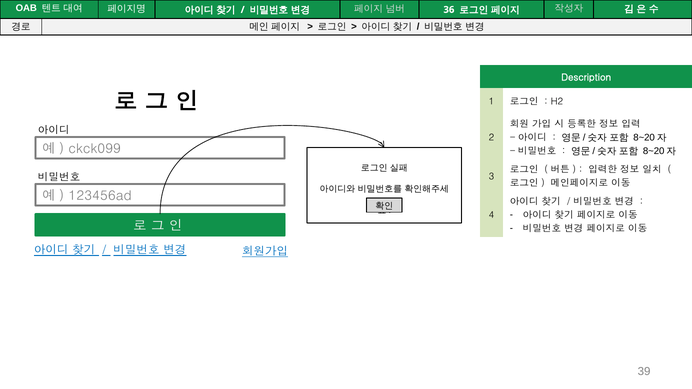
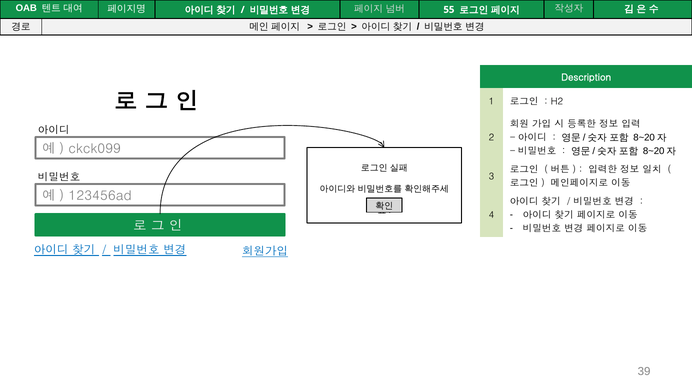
36: 36 -> 55 (449, 10)
